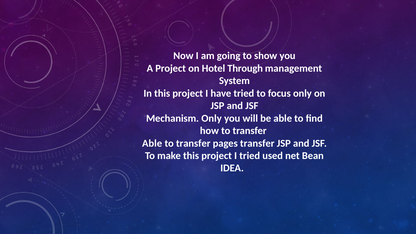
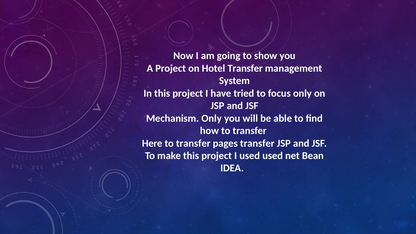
Hotel Through: Through -> Transfer (245, 68)
Able: Able -> Here (152, 143)
I tried: tried -> used (250, 156)
